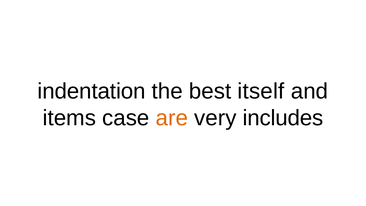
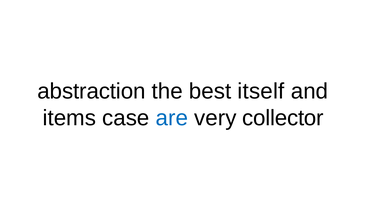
indentation: indentation -> abstraction (92, 91)
are colour: orange -> blue (172, 118)
includes: includes -> collector (283, 118)
